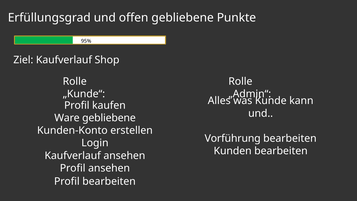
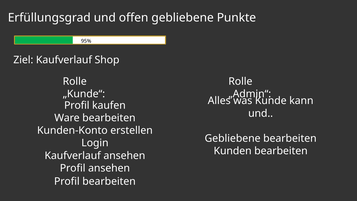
Ware gebliebene: gebliebene -> bearbeiten (109, 118)
Vorführung: Vorführung -> Gebliebene (233, 138)
